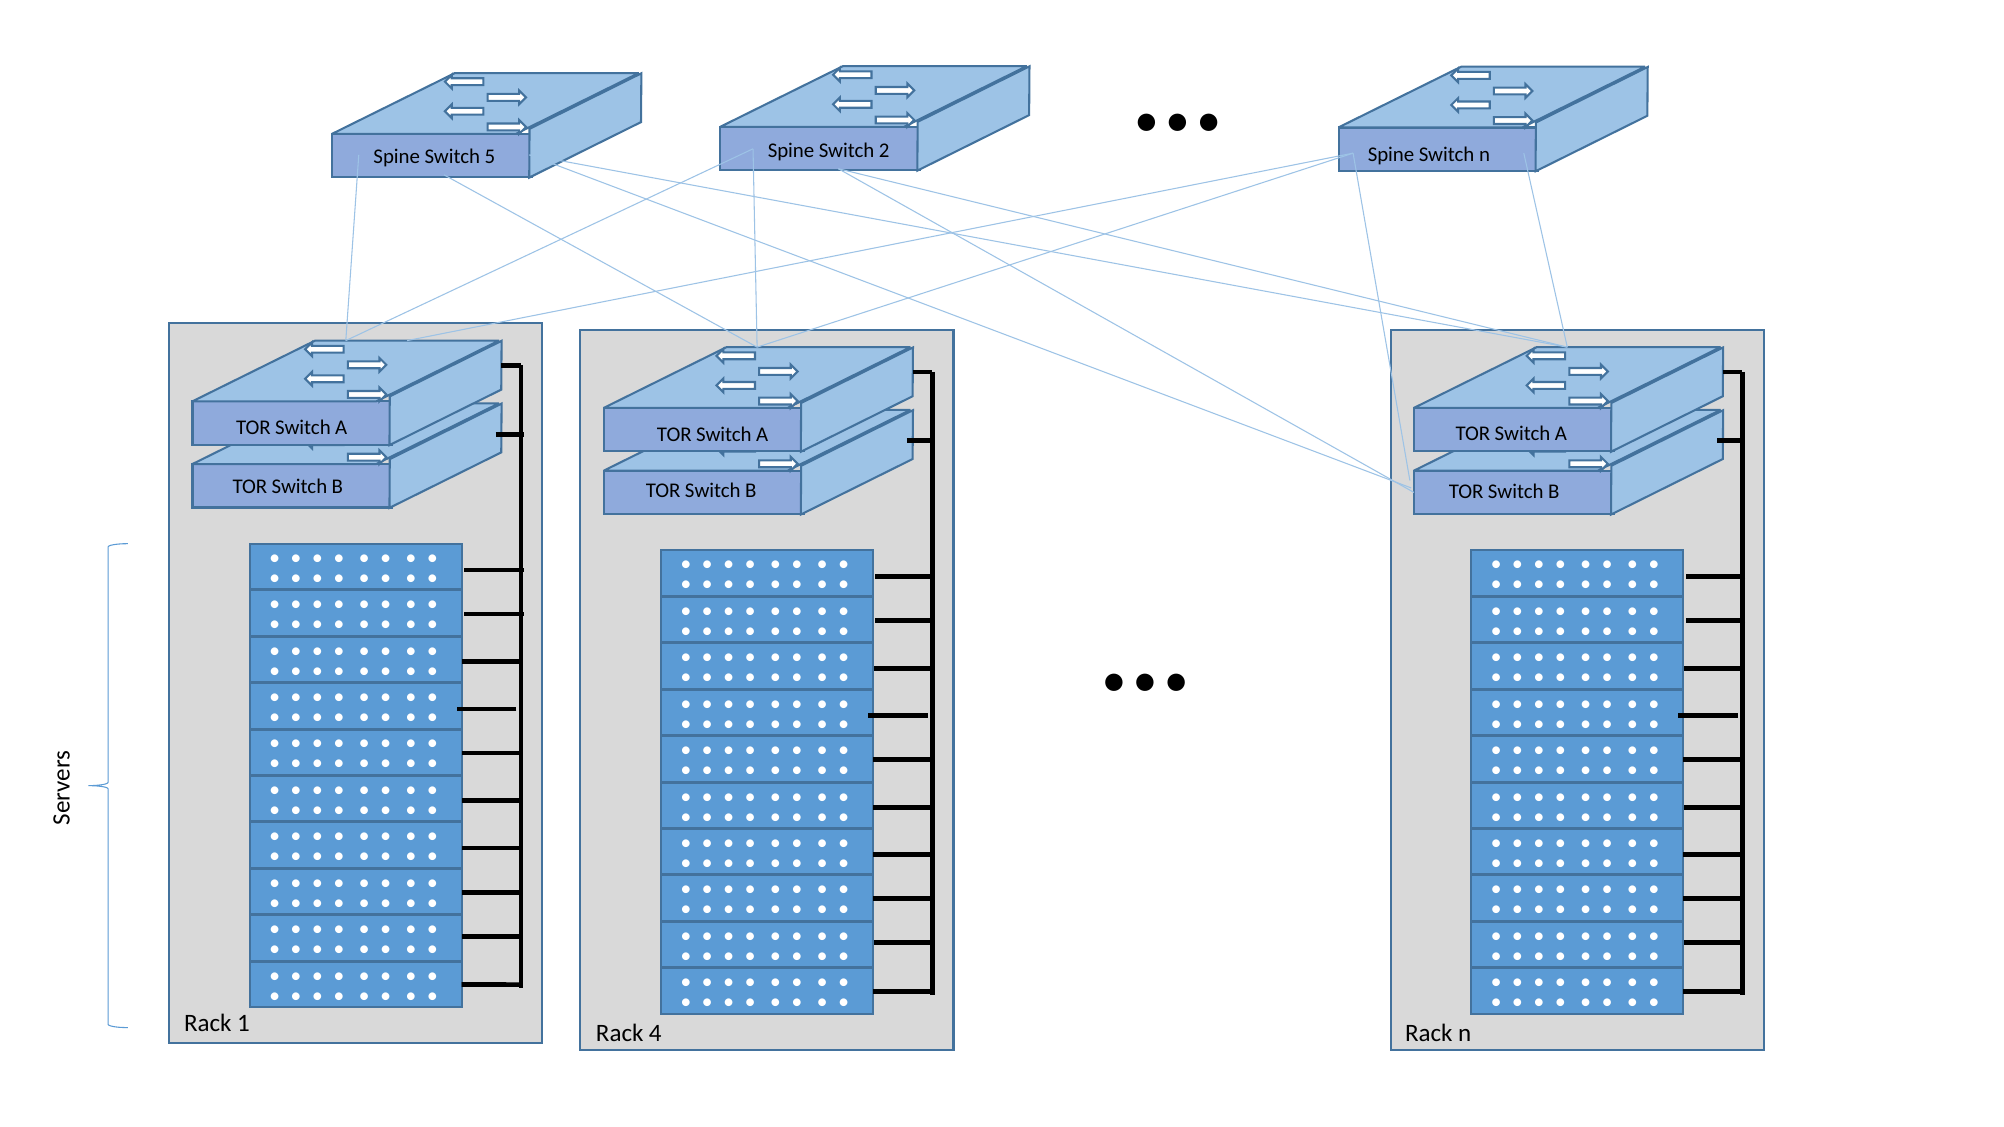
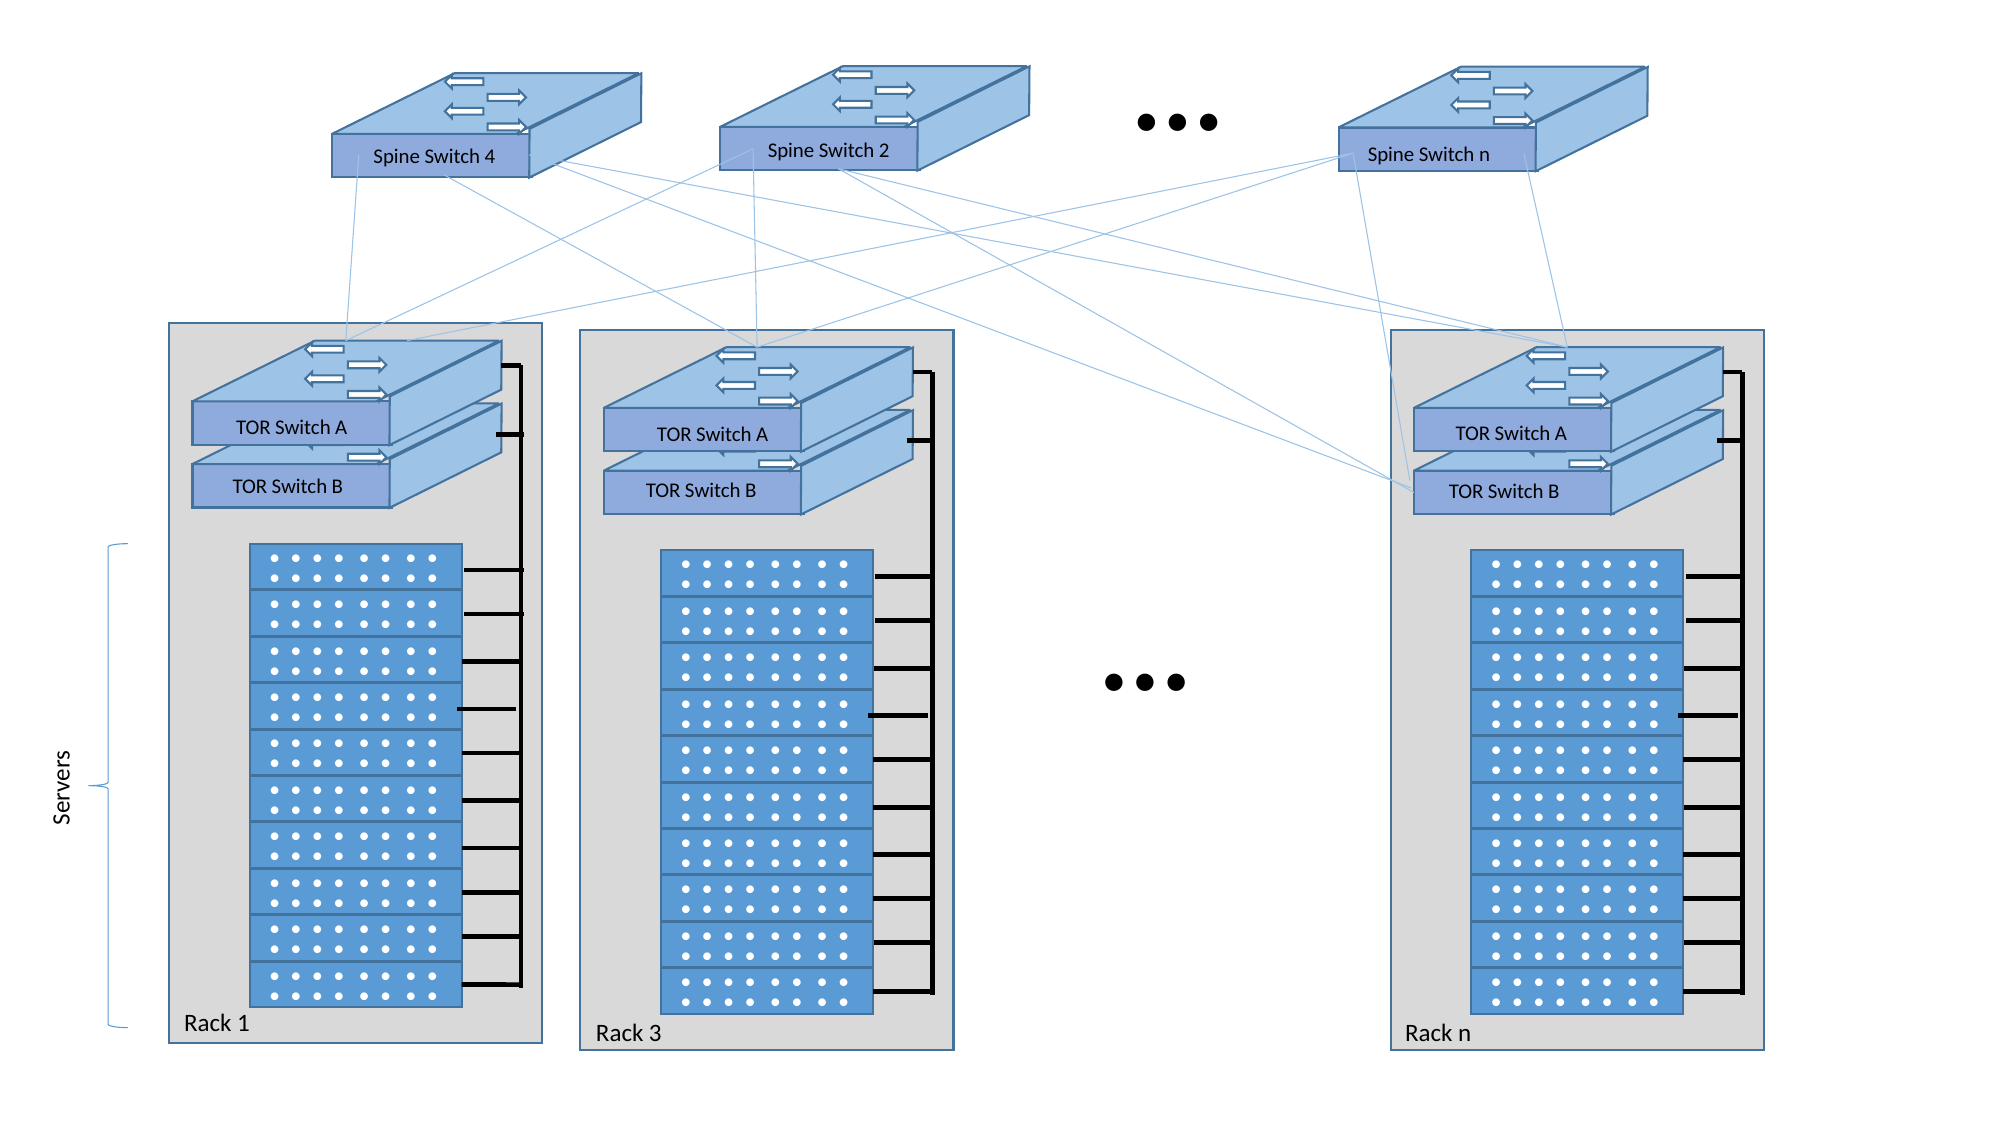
5: 5 -> 4 (490, 156)
4: 4 -> 3 (655, 1033)
